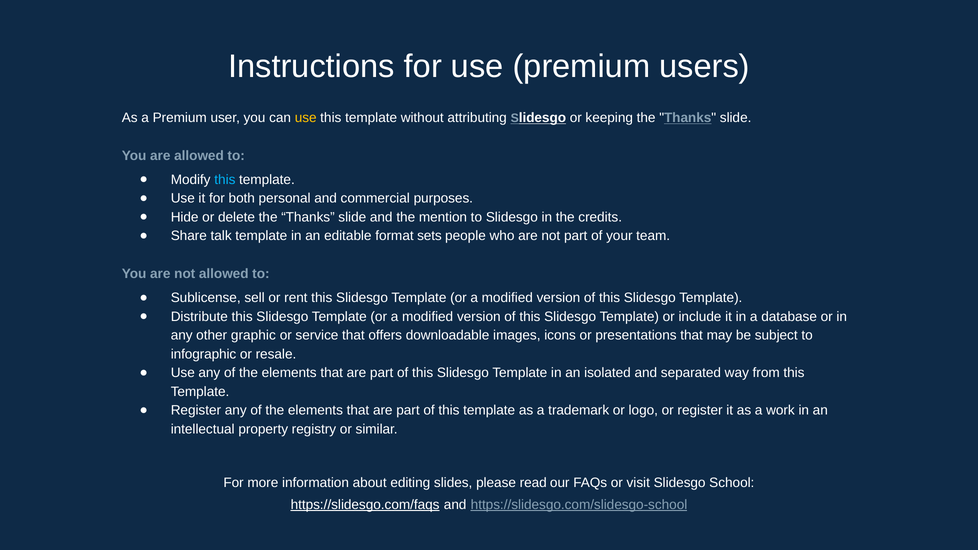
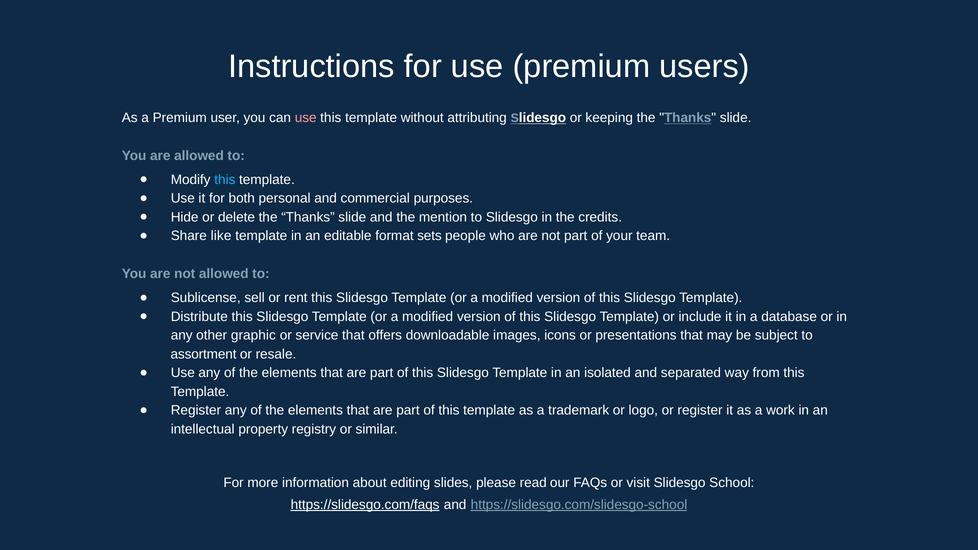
use colour: yellow -> pink (306, 118)
talk: talk -> like (221, 236)
infographic: infographic -> assortment (204, 354)
